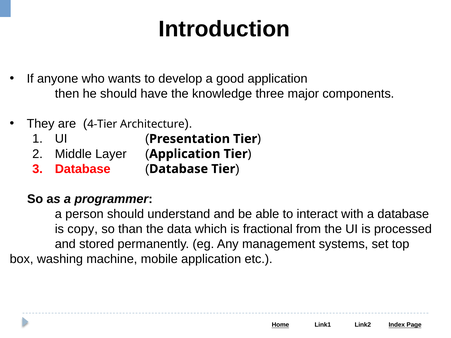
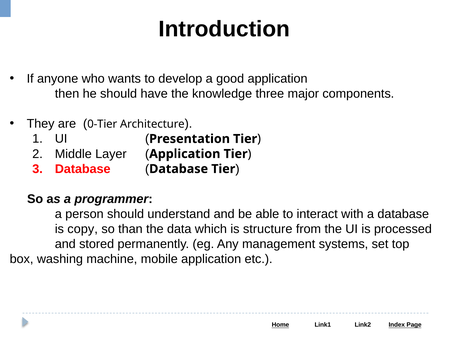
4-Tier: 4-Tier -> 0-Tier (102, 124)
fractional: fractional -> structure (268, 229)
